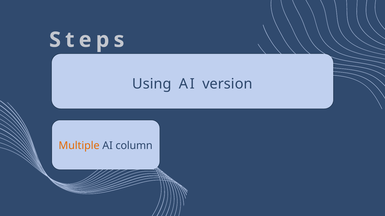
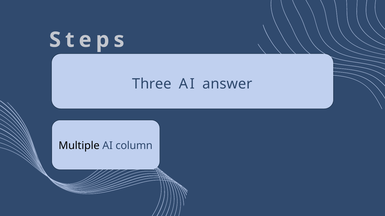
Using: Using -> Three (152, 84)
version: version -> answer (227, 84)
Multiple colour: orange -> black (79, 146)
